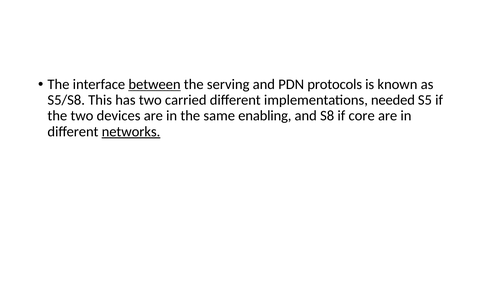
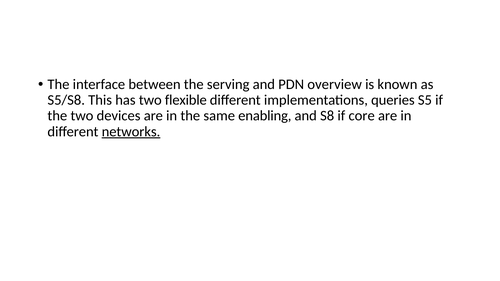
between underline: present -> none (155, 85)
protocols: protocols -> overview (335, 85)
carried: carried -> flexible (186, 100)
needed: needed -> queries (393, 100)
